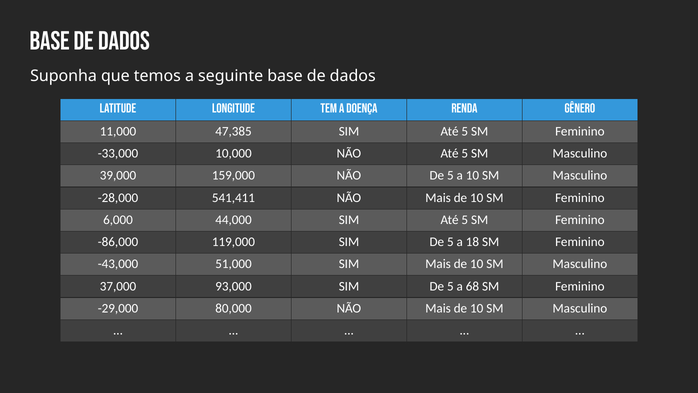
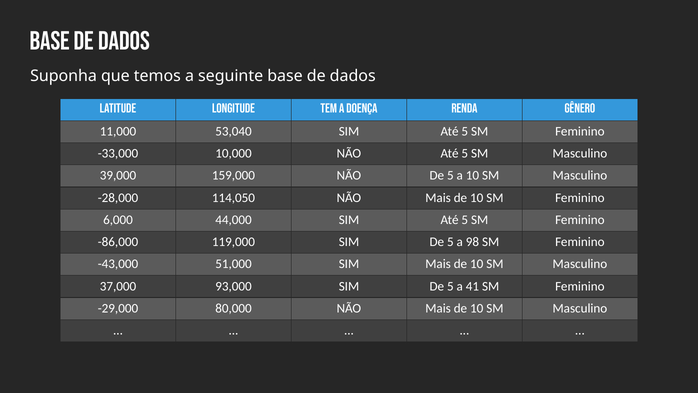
47,385: 47,385 -> 53,040 (233, 131)
541,411: 541,411 -> 114,050 (233, 198)
18: 18 -> 98 (472, 242)
68: 68 -> 41 (472, 286)
